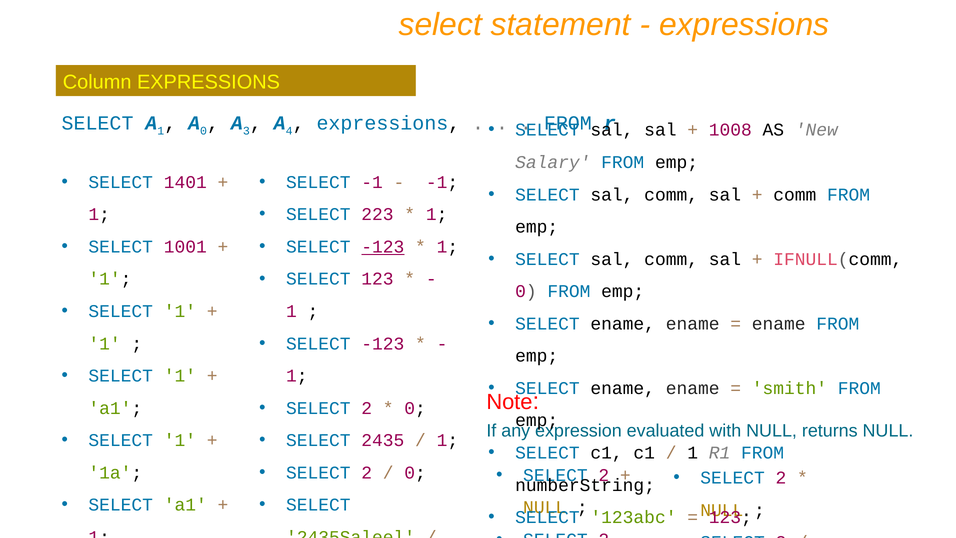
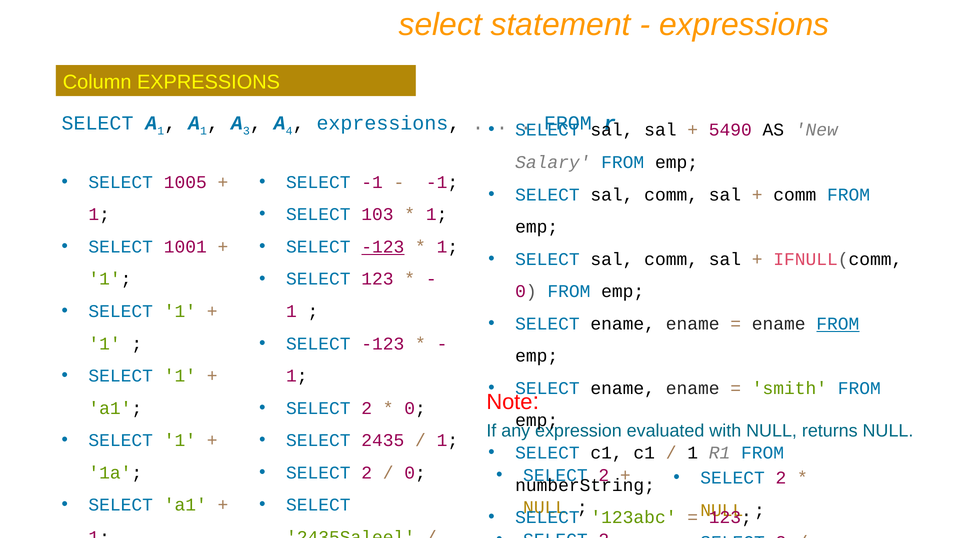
0: 0 -> 1 (204, 131)
1008: 1008 -> 5490 (730, 130)
1401: 1401 -> 1005 (185, 182)
223: 223 -> 103 (377, 214)
FROM underline: none -> present (838, 324)
